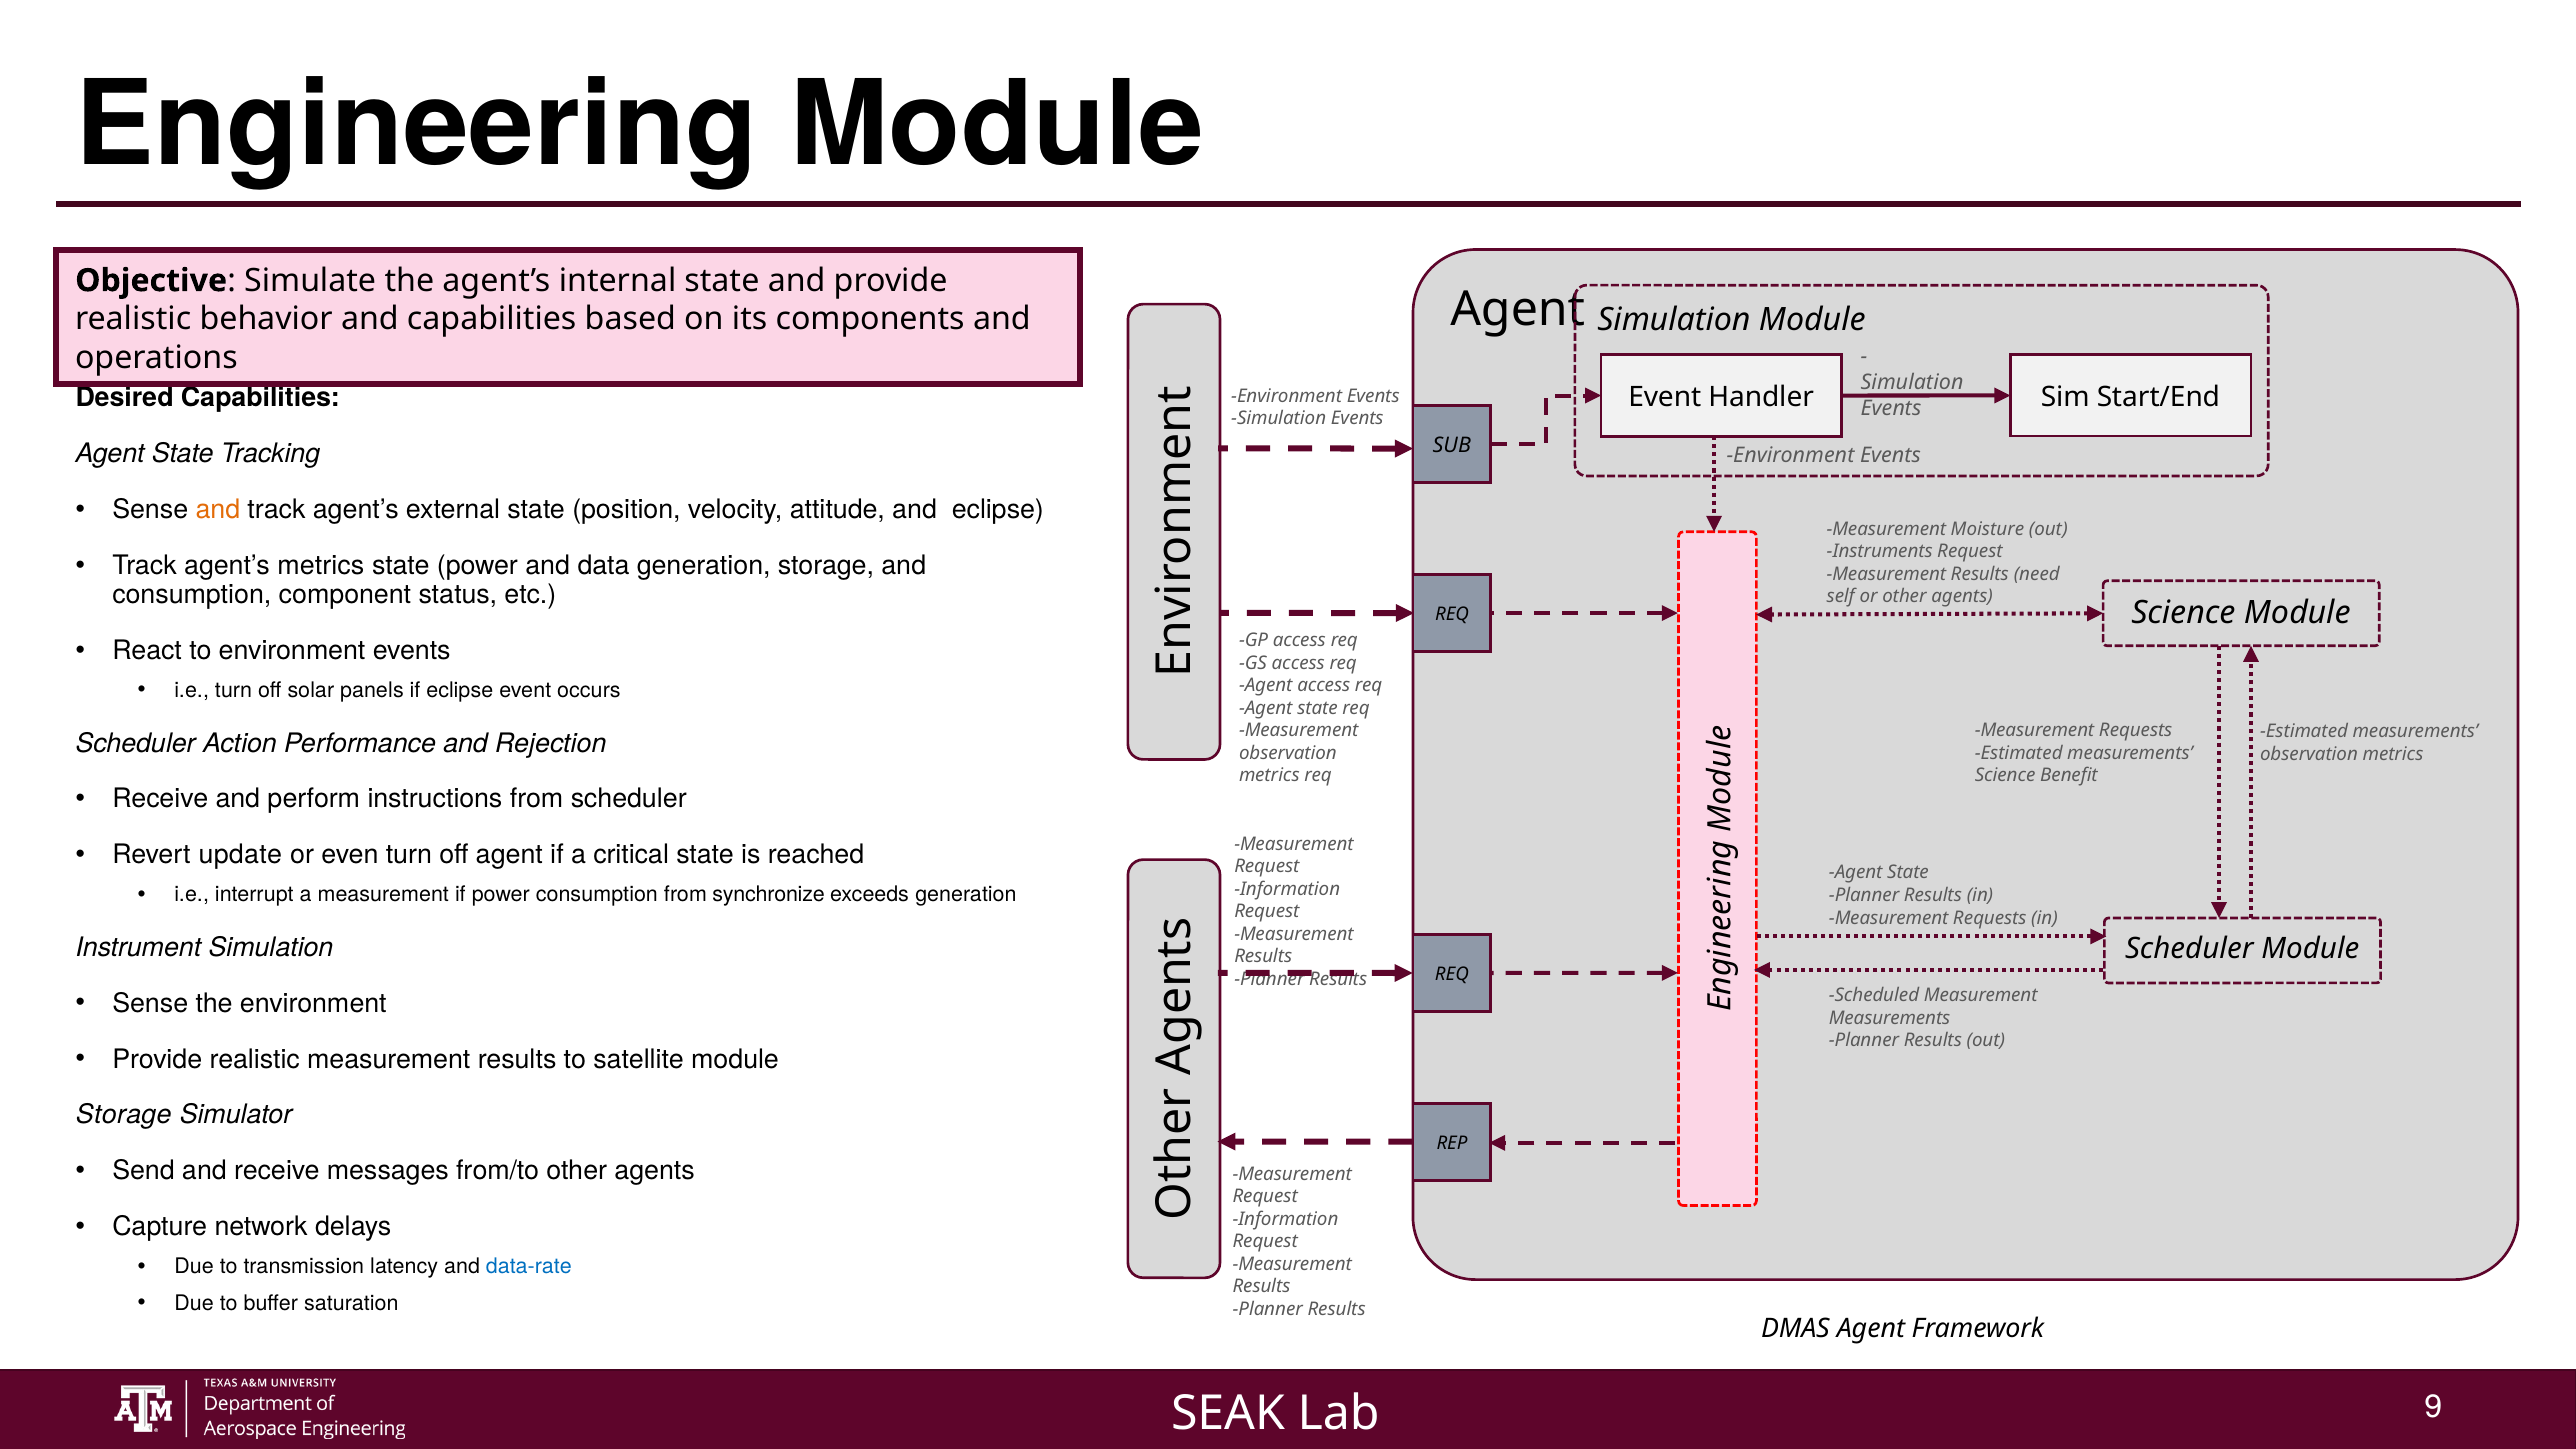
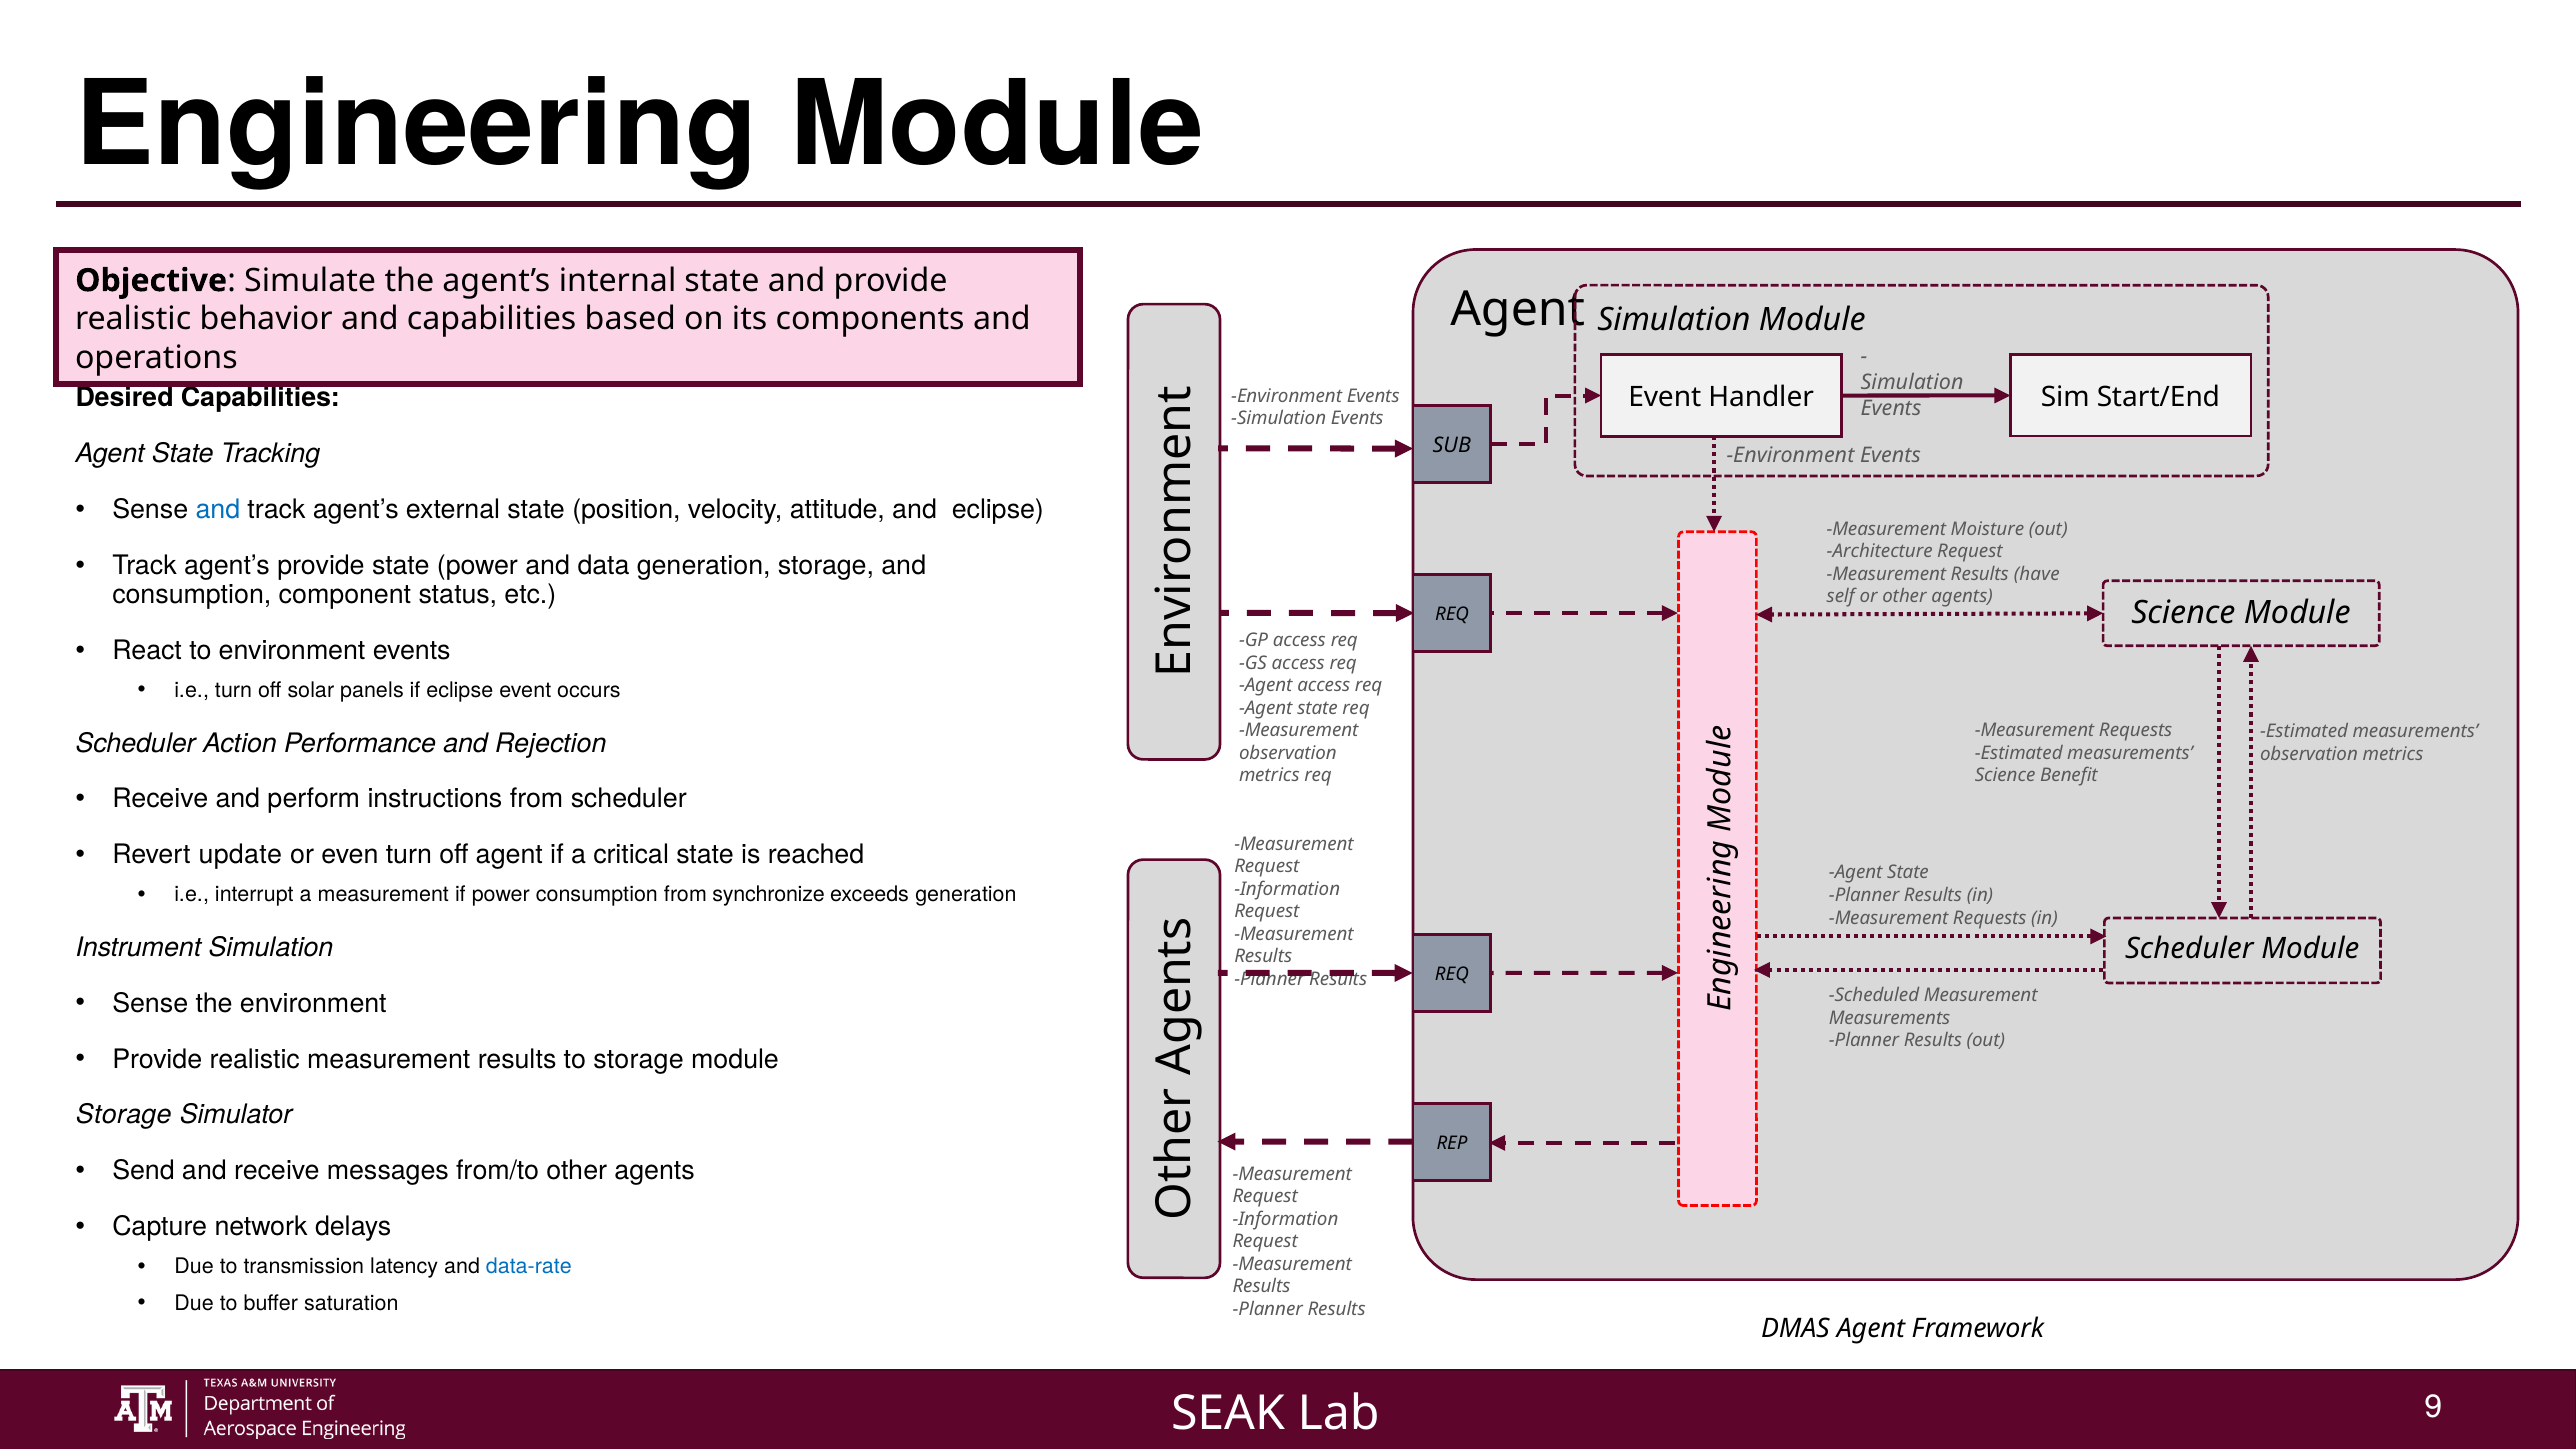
and colour: orange -> blue (218, 510)
Instruments: Instruments -> Architecture (1880, 551)
agent’s metrics: metrics -> provide (321, 566)
need: need -> have (2037, 574)
to satellite: satellite -> storage (638, 1059)
